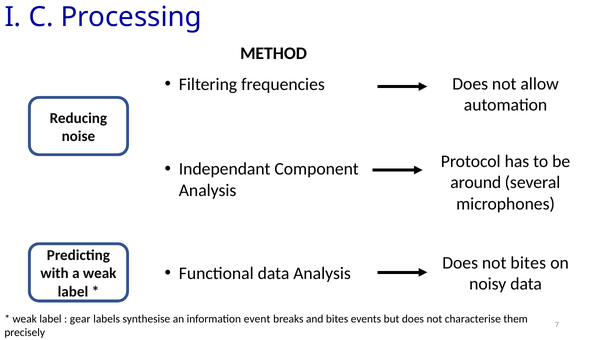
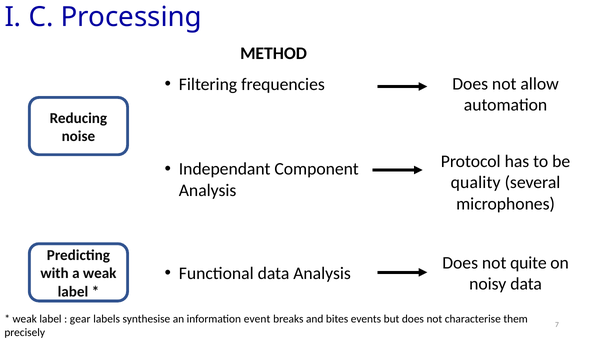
around: around -> quality (476, 183)
not bites: bites -> quite (528, 263)
